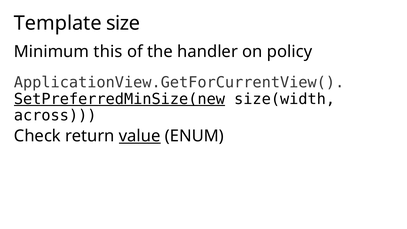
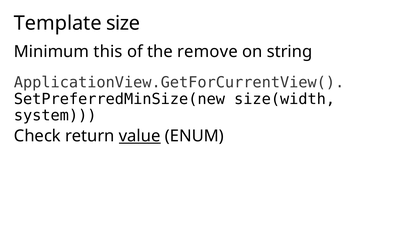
handler: handler -> remove (207, 52)
policy: policy -> string (290, 52)
SetPreferredMinSize(new underline: present -> none (119, 99)
across: across -> system (55, 115)
